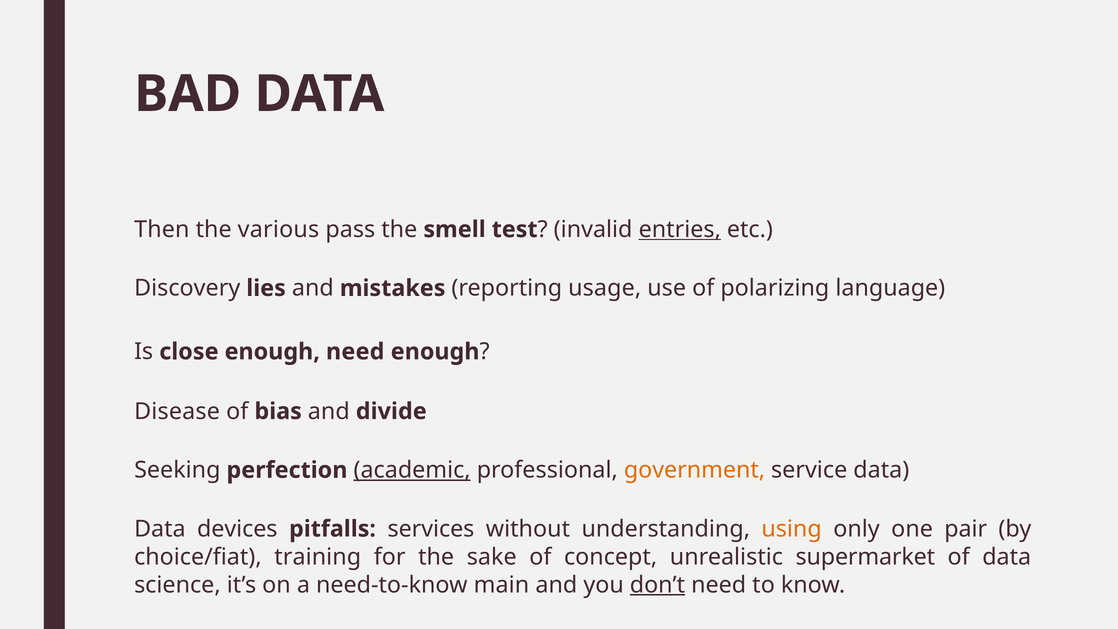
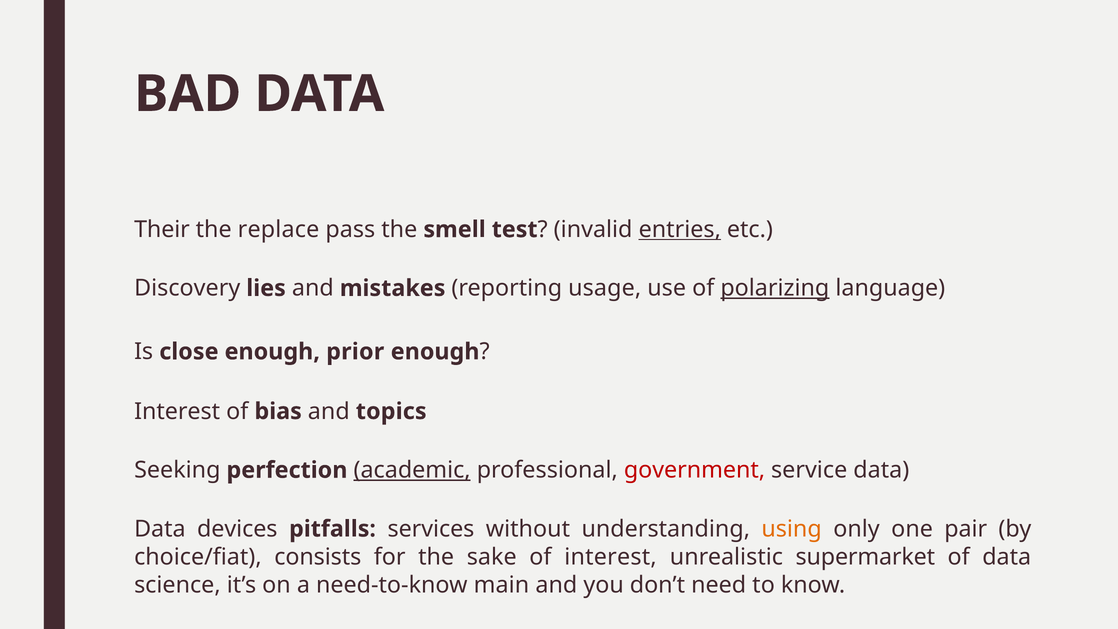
Then: Then -> Their (162, 229)
various: various -> replace (278, 229)
polarizing underline: none -> present (775, 288)
enough need: need -> prior (355, 352)
Disease: Disease -> Interest (177, 411)
divide: divide -> topics (391, 411)
government colour: orange -> red (694, 470)
training: training -> consists (318, 557)
of concept: concept -> interest (610, 557)
don’t underline: present -> none (657, 585)
